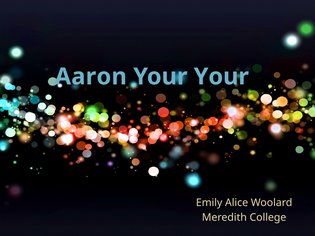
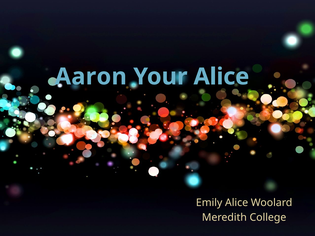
Your Your: Your -> Alice (221, 77)
